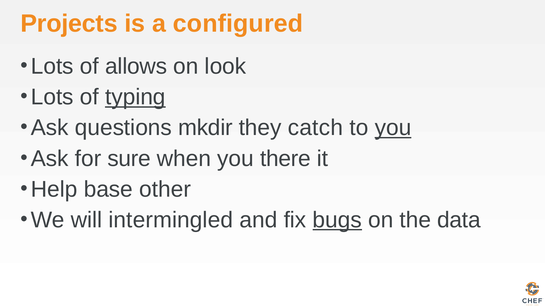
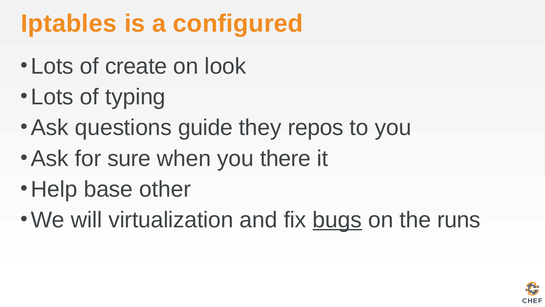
Projects: Projects -> Iptables (69, 24)
allows: allows -> create (136, 66)
typing underline: present -> none (135, 97)
mkdir: mkdir -> guide (205, 128)
catch: catch -> repos (316, 128)
you underline: present -> none (393, 128)
intermingled: intermingled -> virtualization (171, 220)
data: data -> runs (459, 220)
